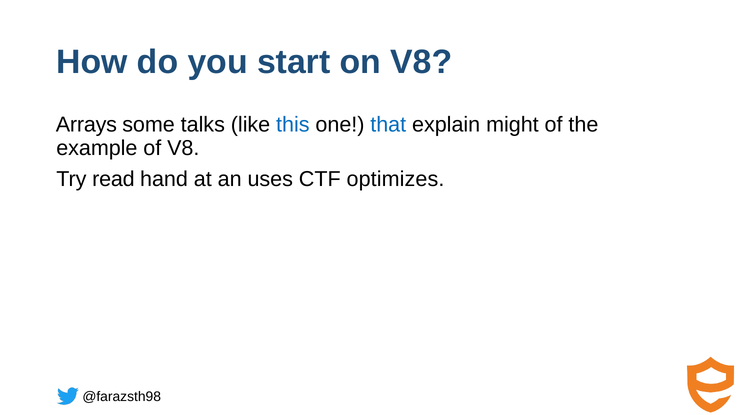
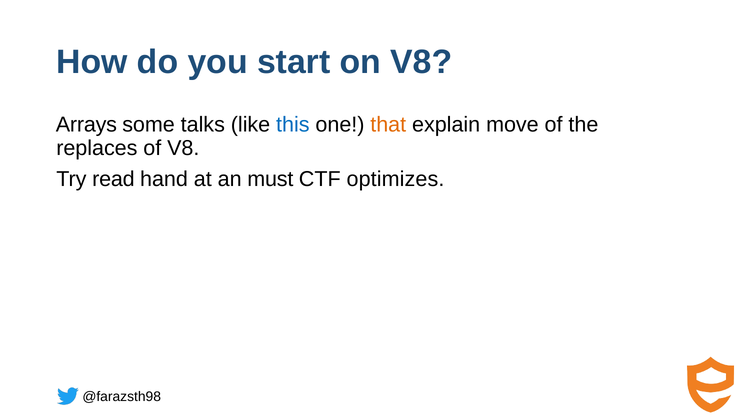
that colour: blue -> orange (388, 125)
might: might -> move (512, 125)
example: example -> replaces (97, 148)
uses: uses -> must (270, 179)
